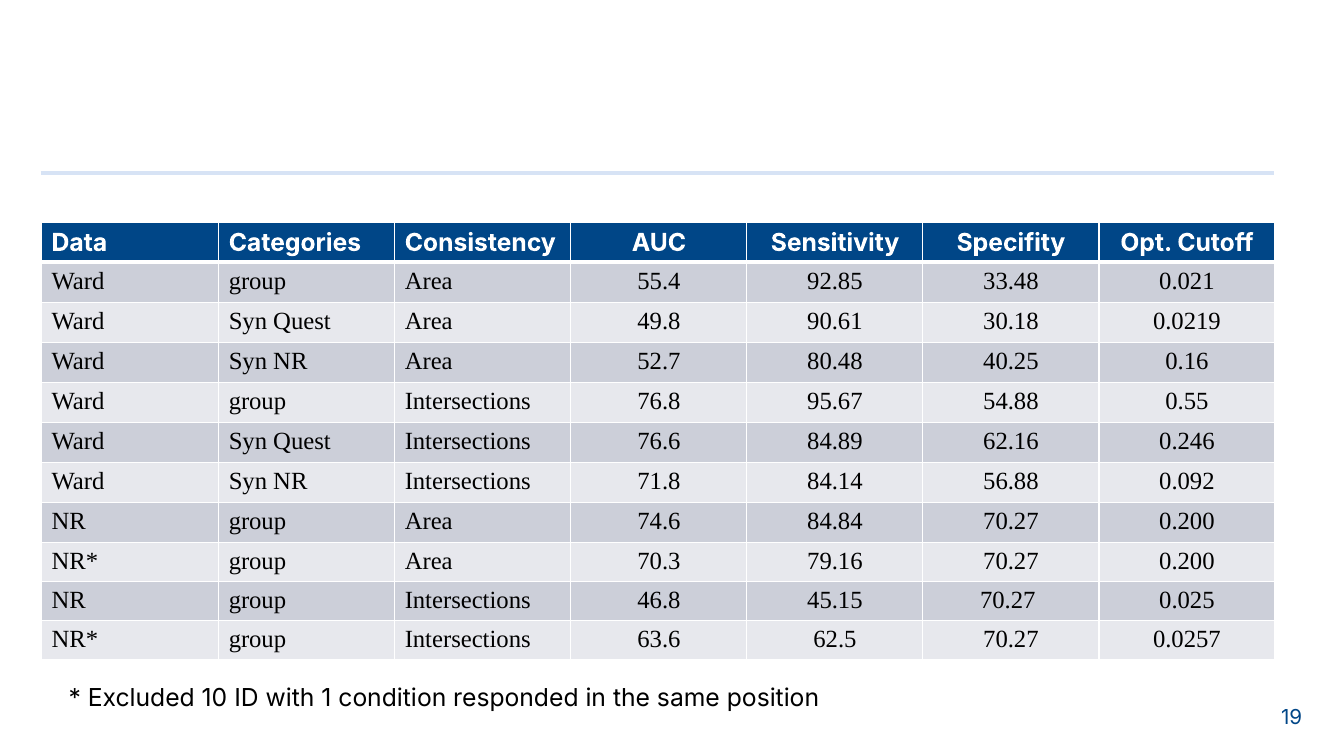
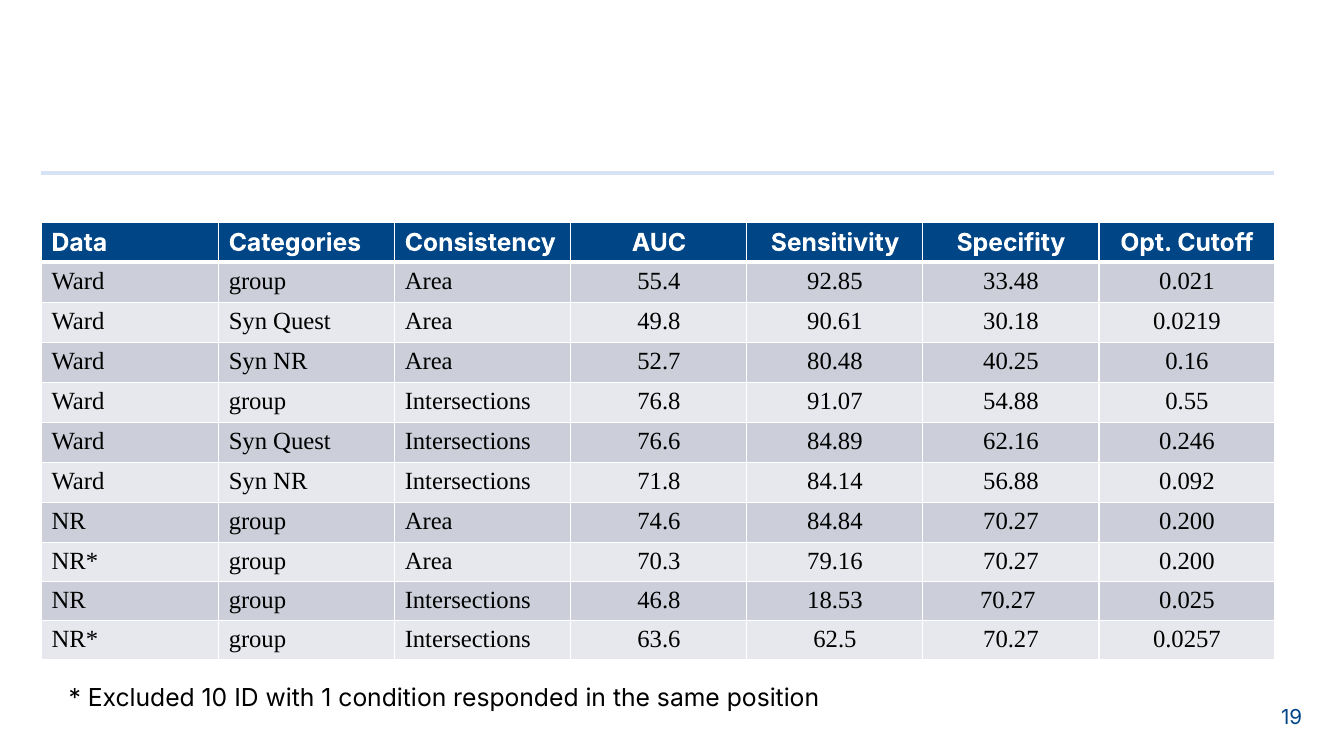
95.67: 95.67 -> 91.07 (835, 401)
45.15: 45.15 -> 18.53 (835, 600)
